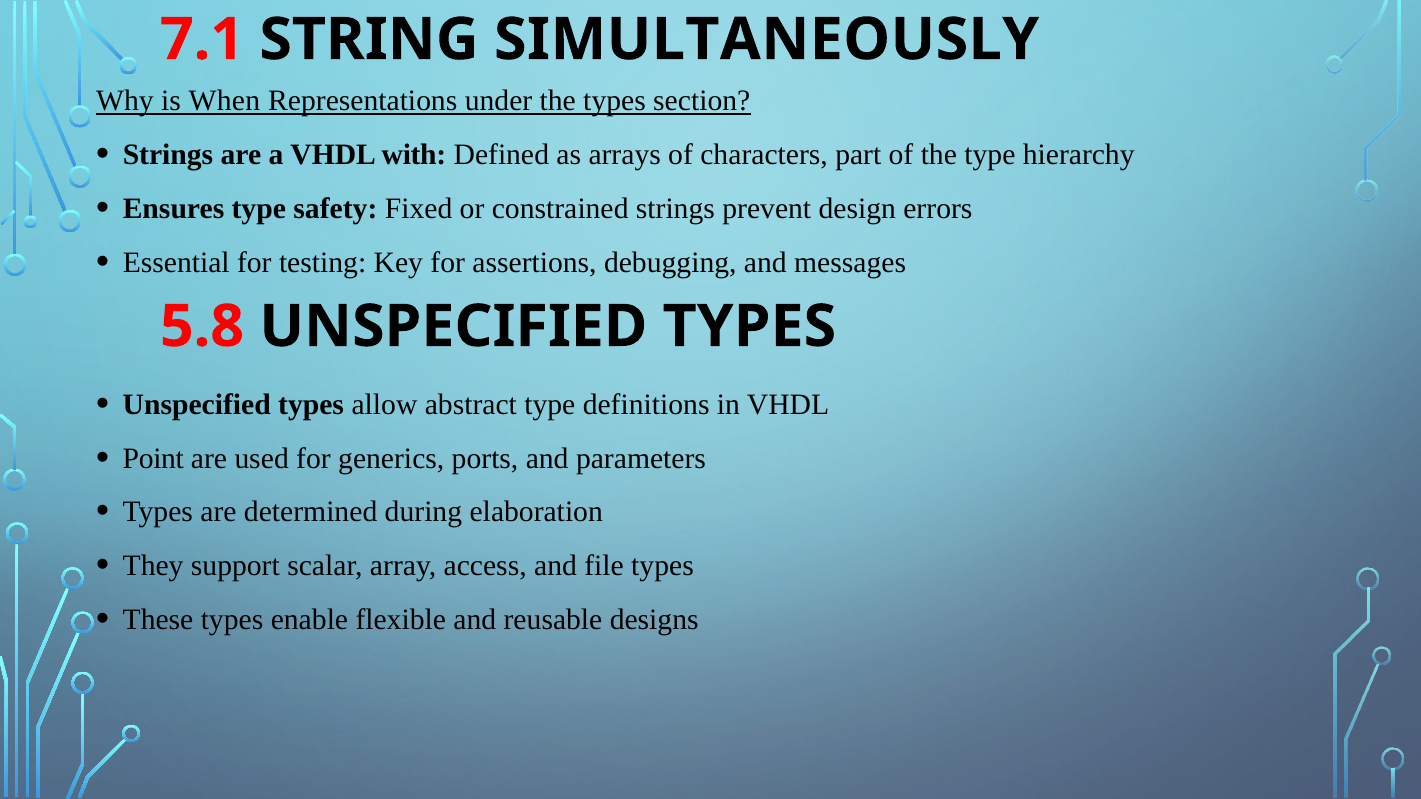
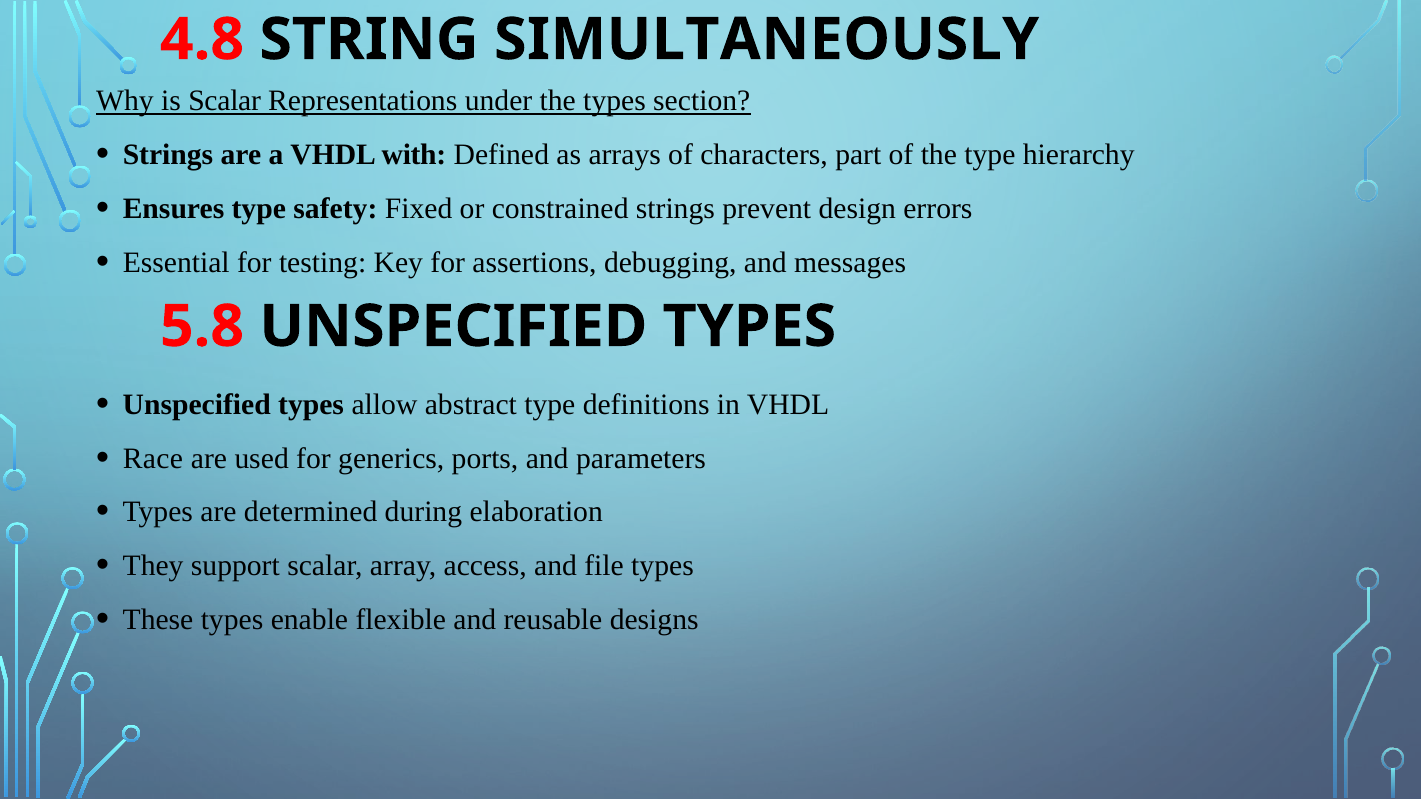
7.1: 7.1 -> 4.8 (202, 40)
is When: When -> Scalar (225, 101)
Point: Point -> Race (153, 459)
